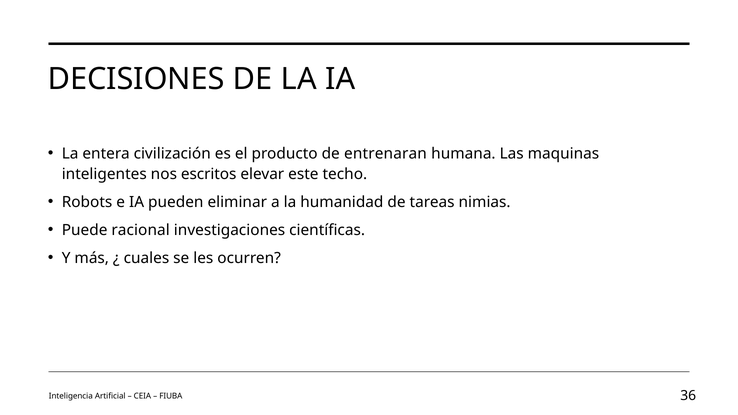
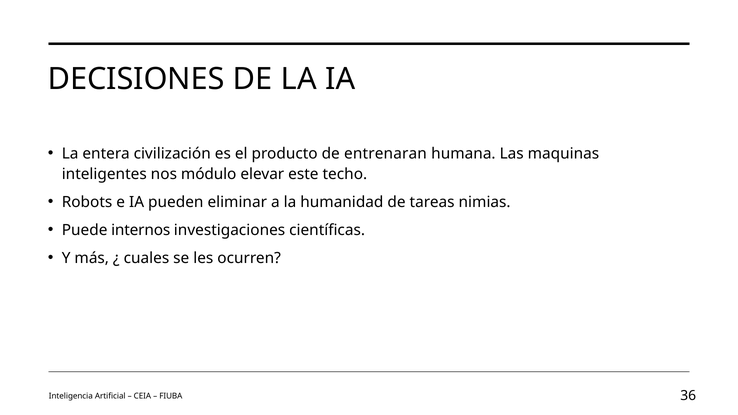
escritos: escritos -> módulo (209, 174)
racional: racional -> internos (141, 230)
